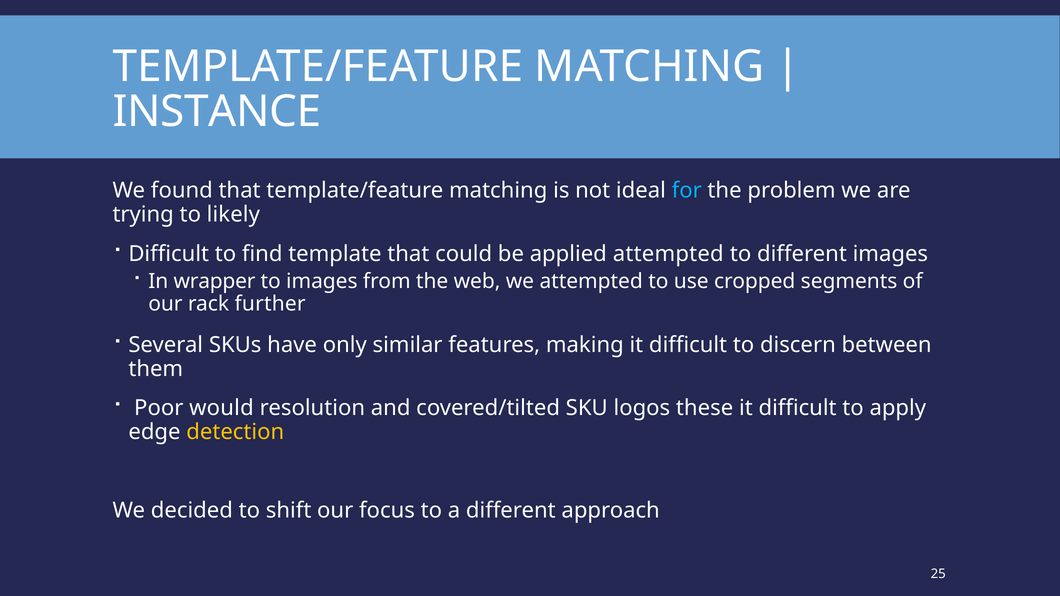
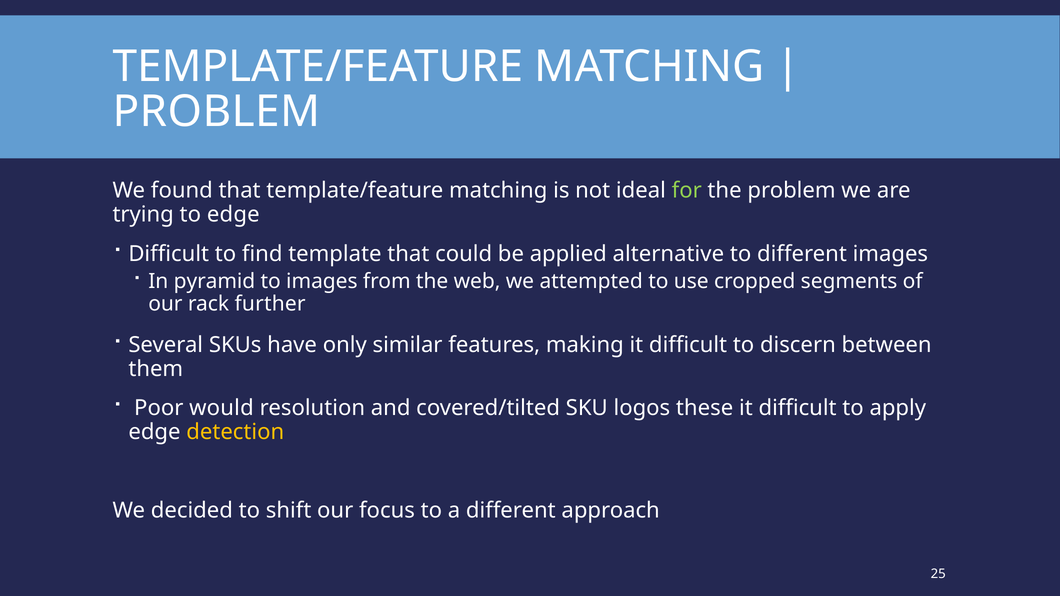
INSTANCE: INSTANCE -> PROBLEM (216, 112)
for colour: light blue -> light green (687, 191)
to likely: likely -> edge (233, 215)
applied attempted: attempted -> alternative (668, 254)
wrapper: wrapper -> pyramid (214, 282)
